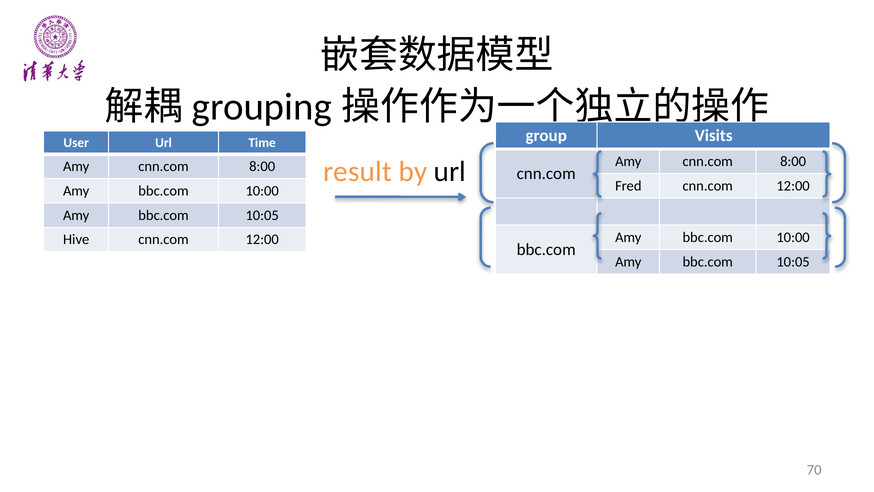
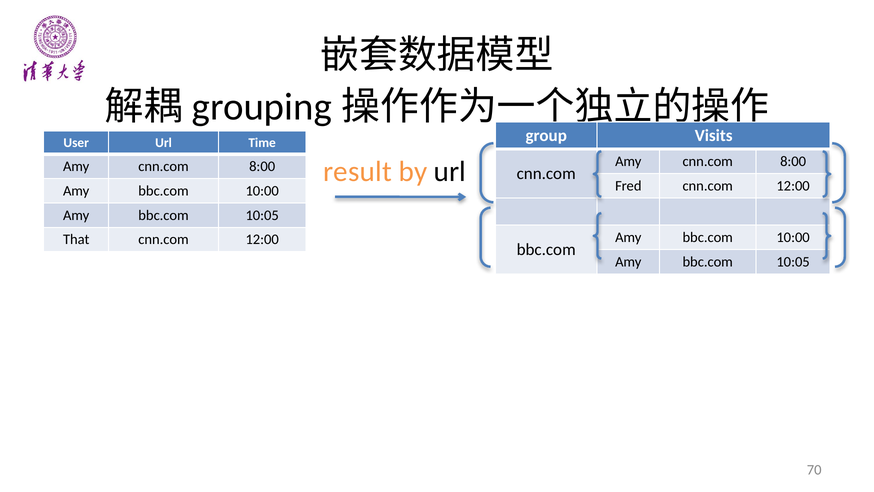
Hive: Hive -> That (76, 239)
